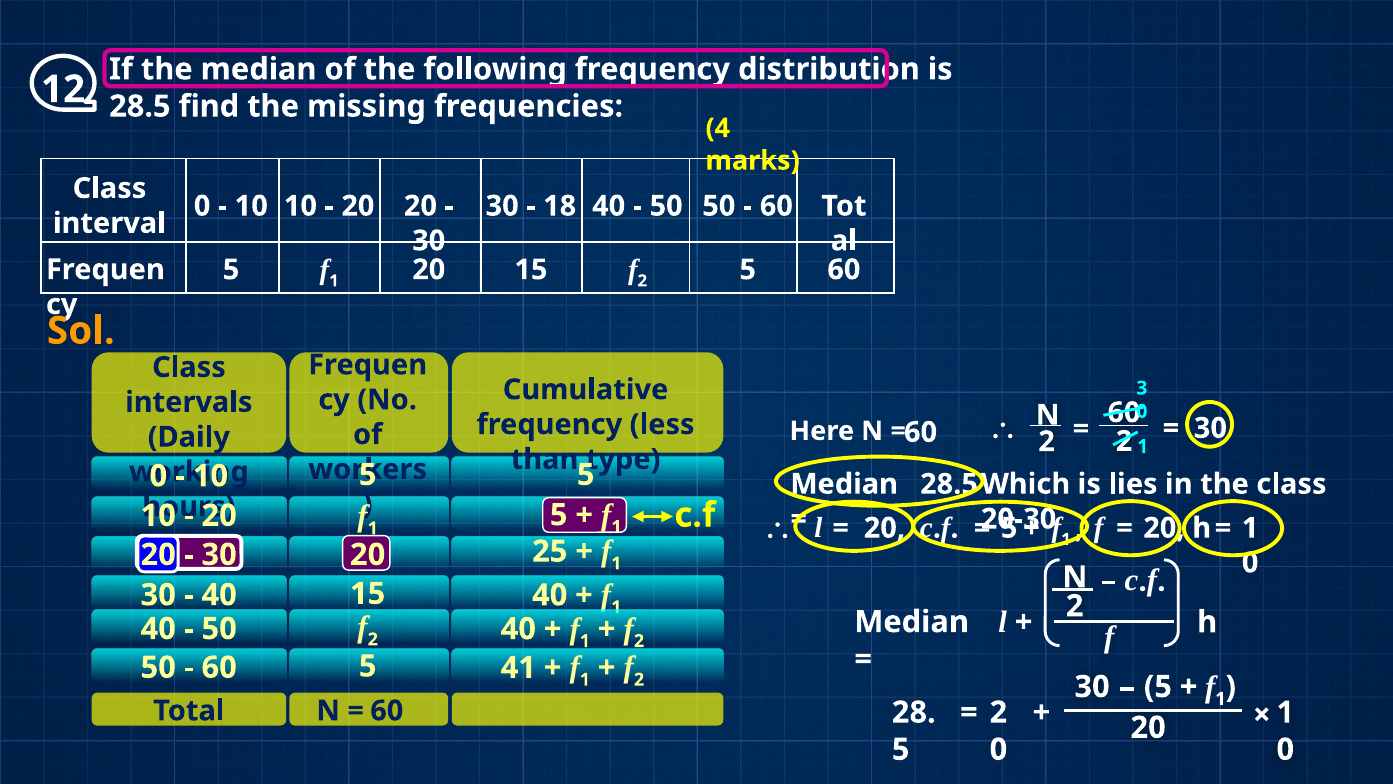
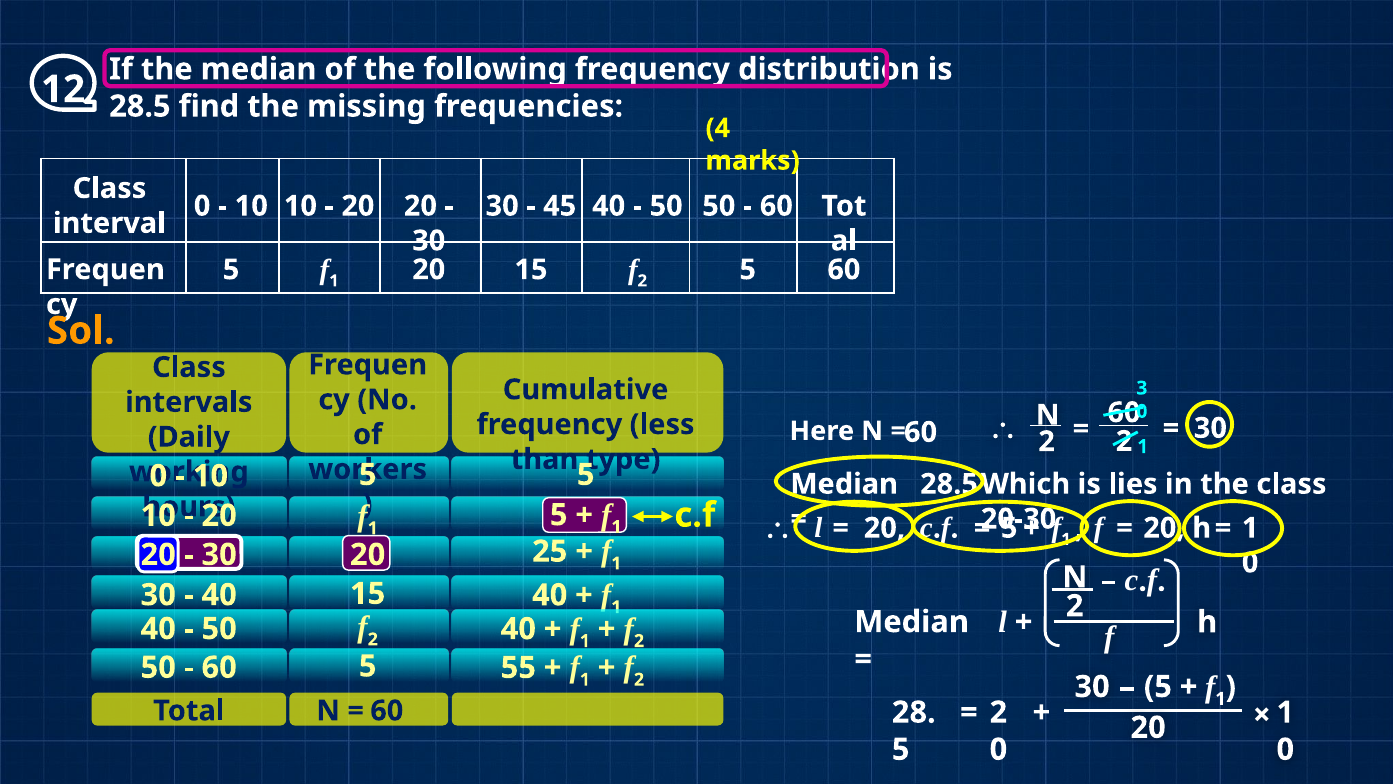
18: 18 -> 45 (560, 206)
41: 41 -> 55 (518, 667)
